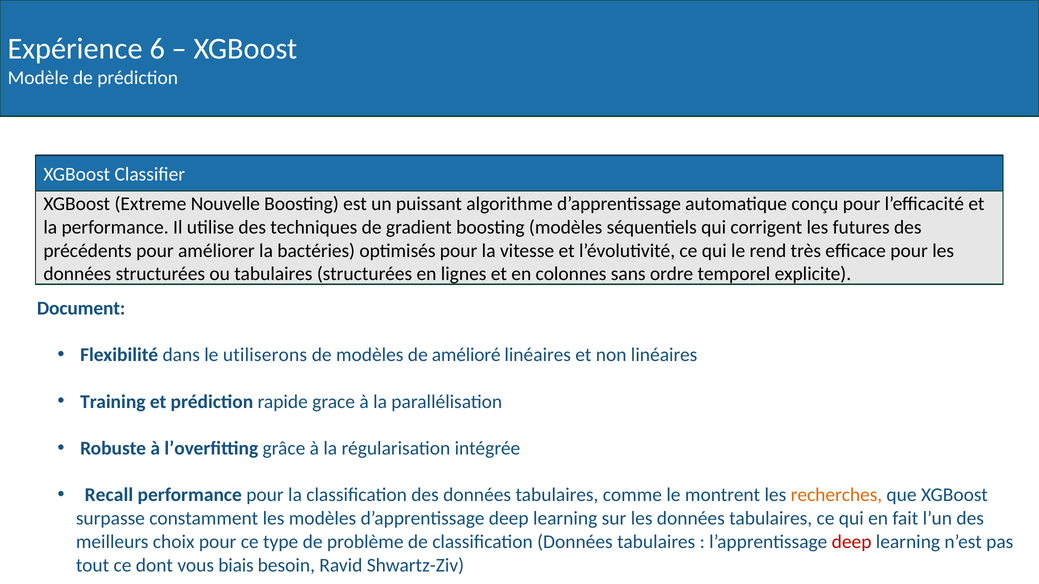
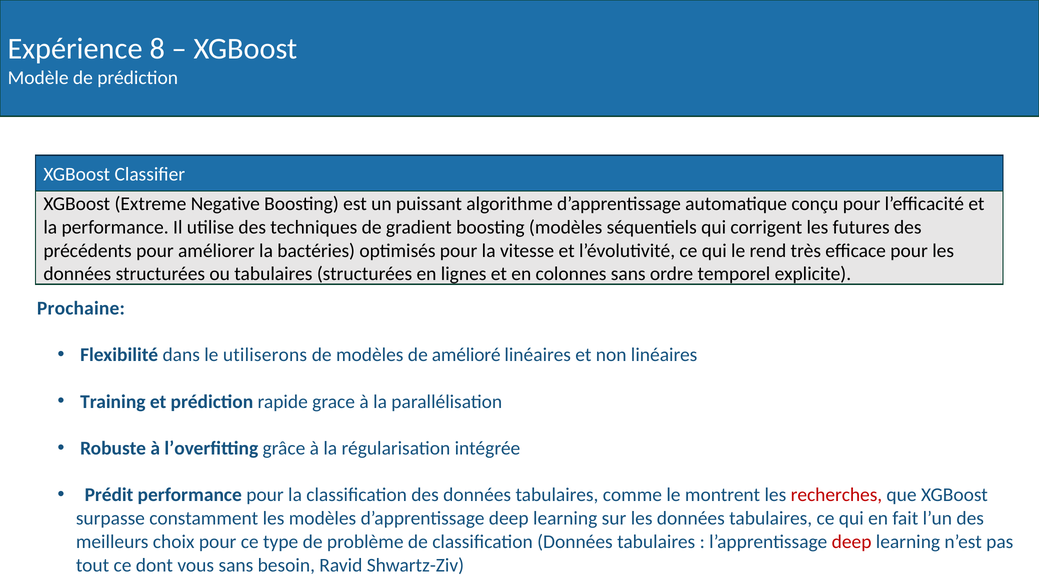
6: 6 -> 8 (157, 49)
Nouvelle: Nouvelle -> Negative (225, 204)
Document: Document -> Prochaine (81, 308)
Recall: Recall -> Prédit (109, 495)
recherches colour: orange -> red (836, 495)
vous biais: biais -> sans (236, 566)
